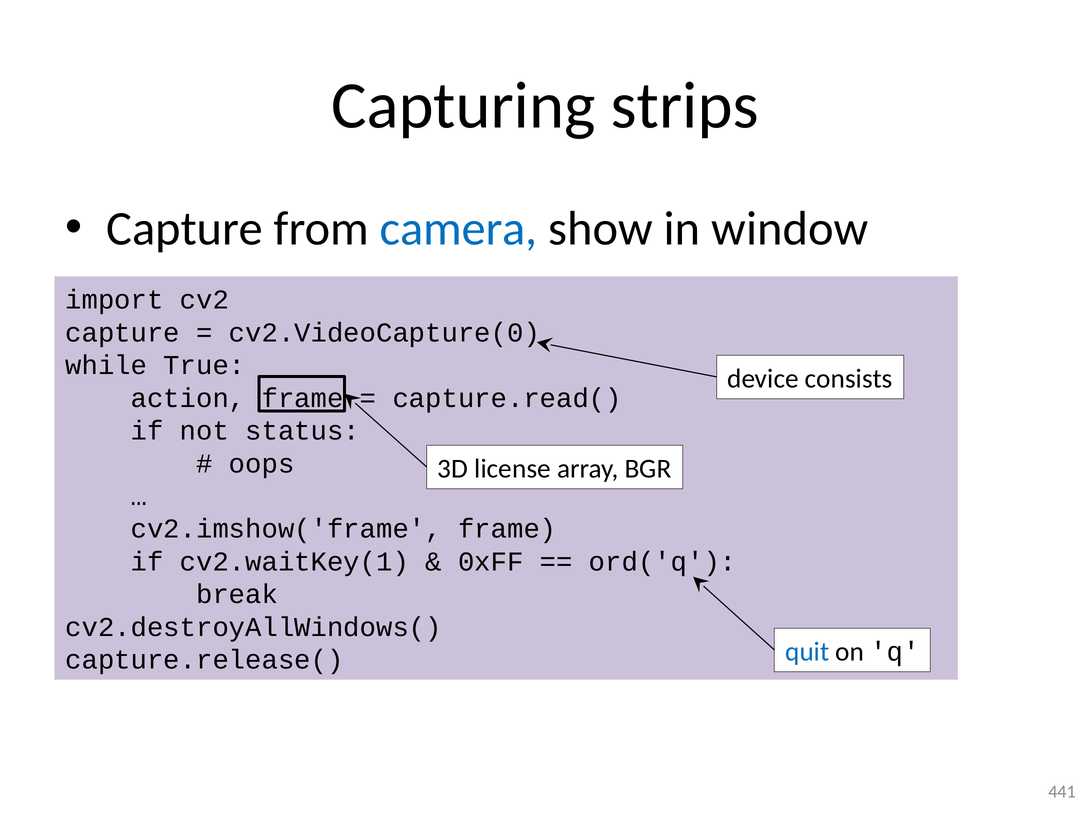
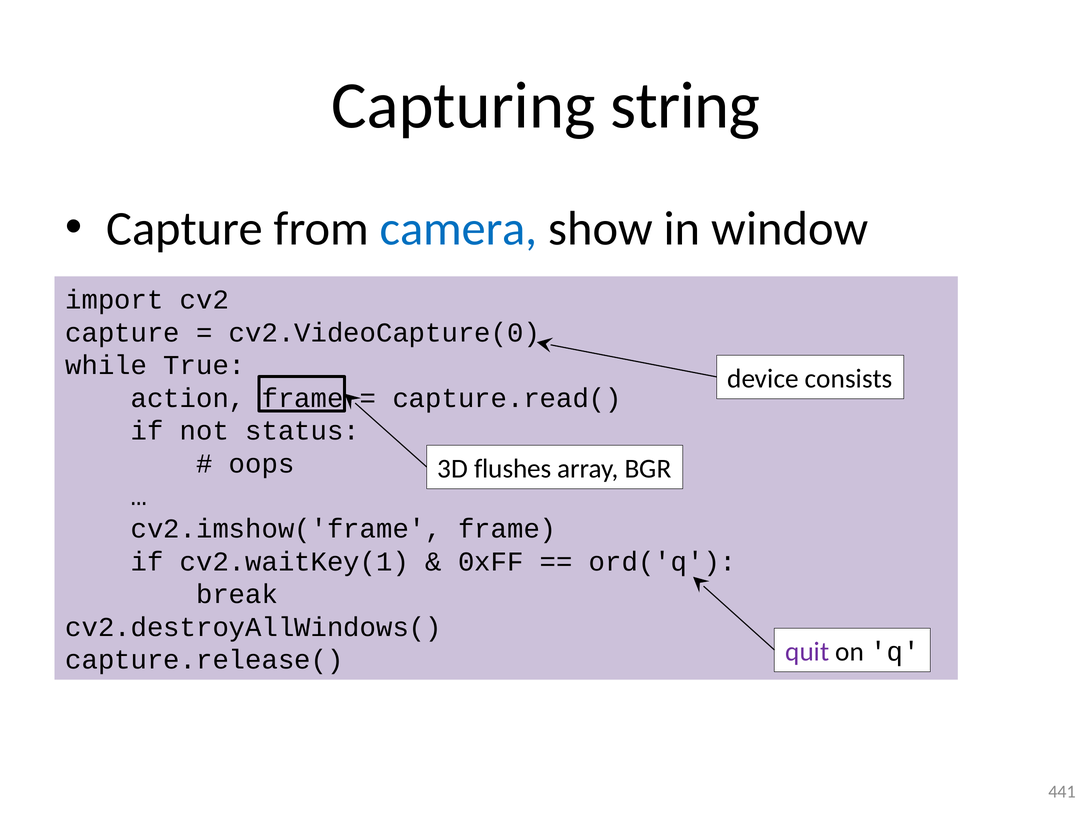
strips: strips -> string (685, 106)
license: license -> flushes (513, 469)
quit colour: blue -> purple (807, 652)
